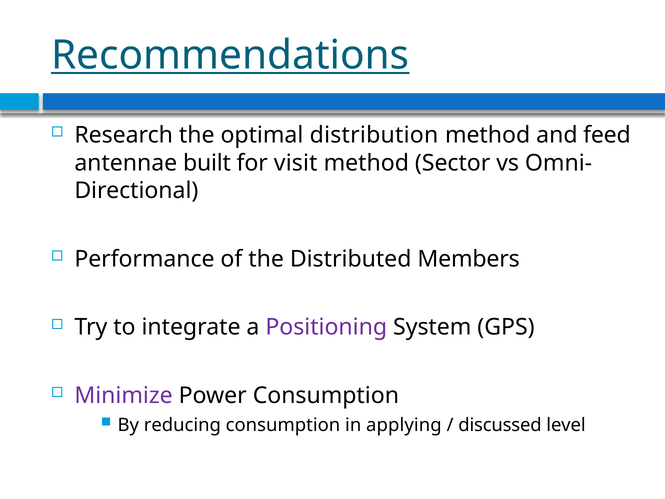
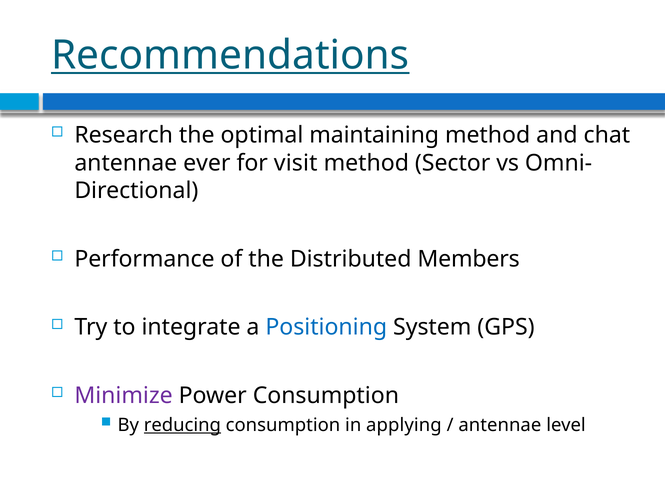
distribution: distribution -> maintaining (374, 135)
feed: feed -> chat (607, 135)
built: built -> ever (207, 163)
Positioning colour: purple -> blue (326, 327)
reducing underline: none -> present (182, 425)
discussed: discussed -> antennae (500, 425)
